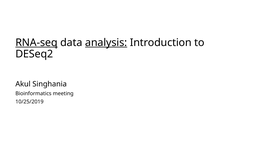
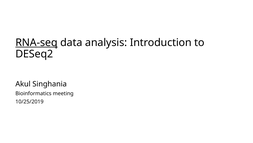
analysis underline: present -> none (106, 42)
